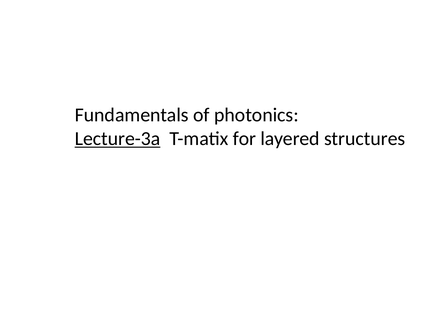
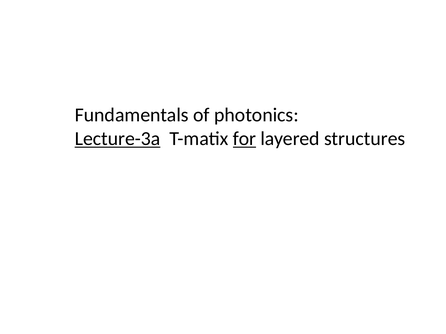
for underline: none -> present (244, 139)
